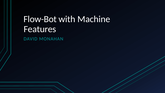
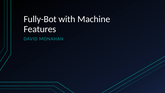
Flow-Bot: Flow-Bot -> Fully-Bot (40, 19)
